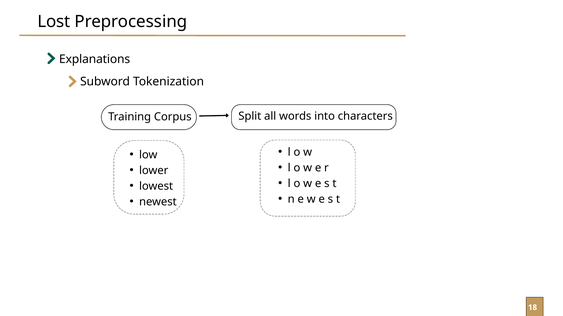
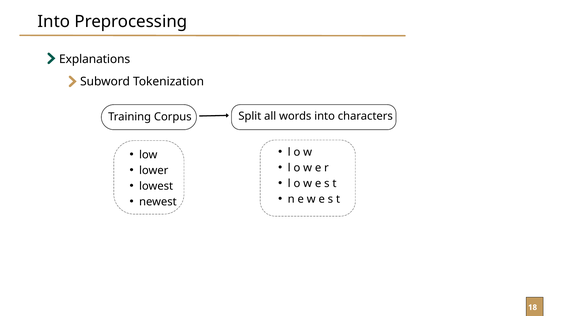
Lost: Lost -> Into (54, 22)
